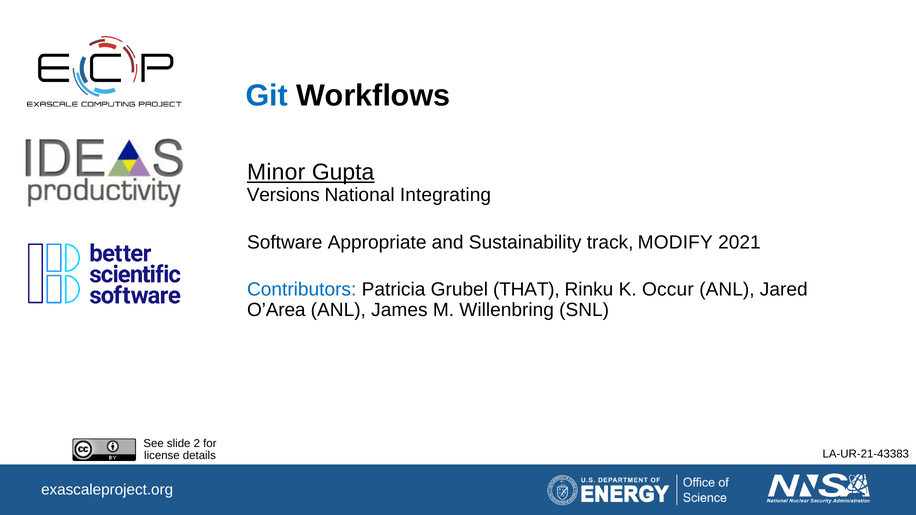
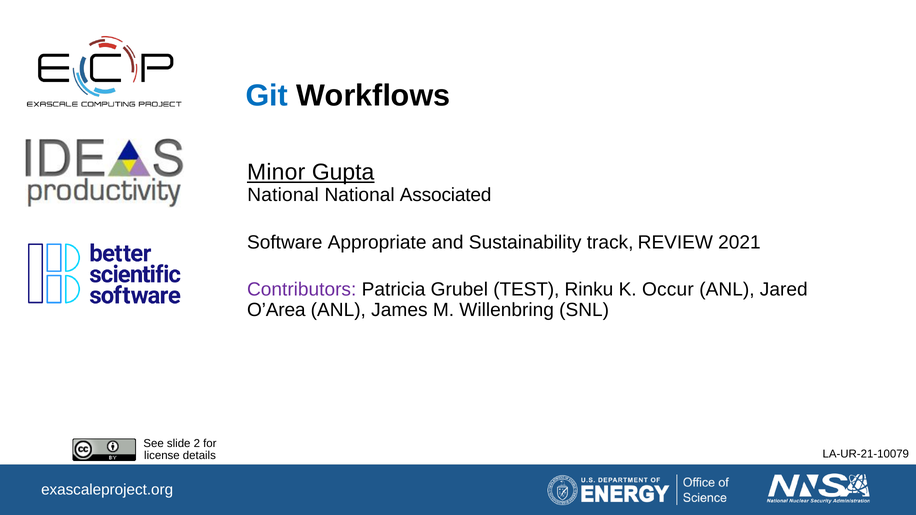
Versions: Versions -> National (283, 195)
Integrating: Integrating -> Associated (446, 195)
MODIFY: MODIFY -> REVIEW (675, 242)
Contributors colour: blue -> purple (302, 290)
THAT: THAT -> TEST (526, 290)
LA-UR-21-43383: LA-UR-21-43383 -> LA-UR-21-10079 (866, 454)
